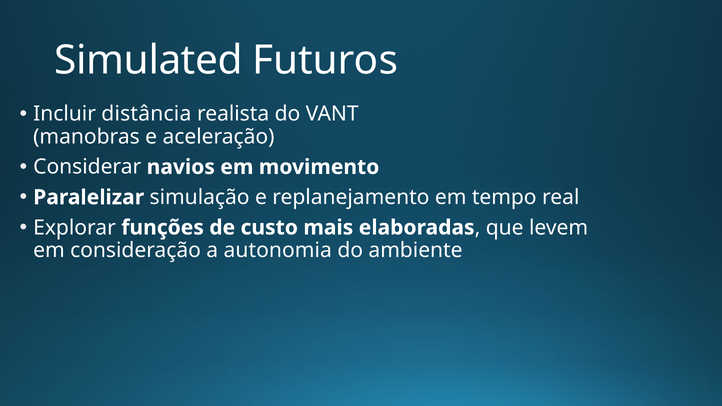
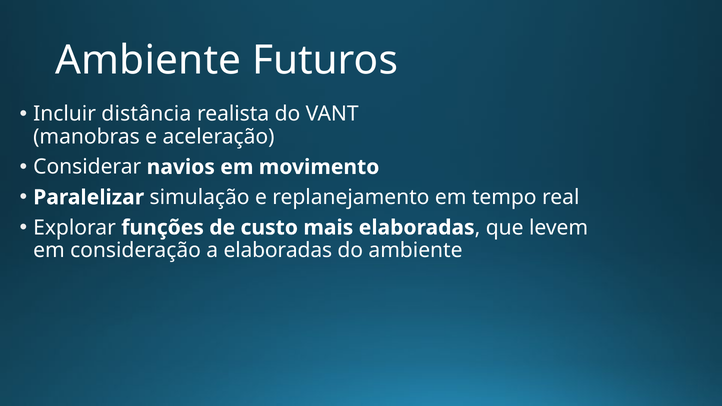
Simulated: Simulated -> Ambiente (148, 61)
a autonomia: autonomia -> elaboradas (278, 250)
